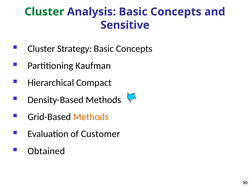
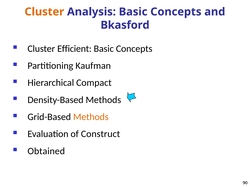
Cluster colour: green -> orange (44, 12)
Sensitive: Sensitive -> Bkasford (125, 25)
Strategy: Strategy -> Efficient (74, 49)
Customer: Customer -> Construct (101, 134)
